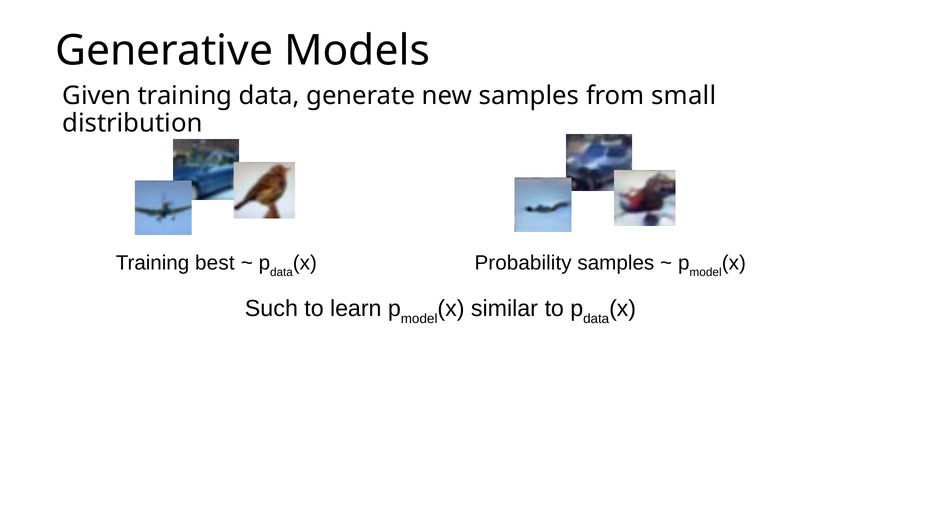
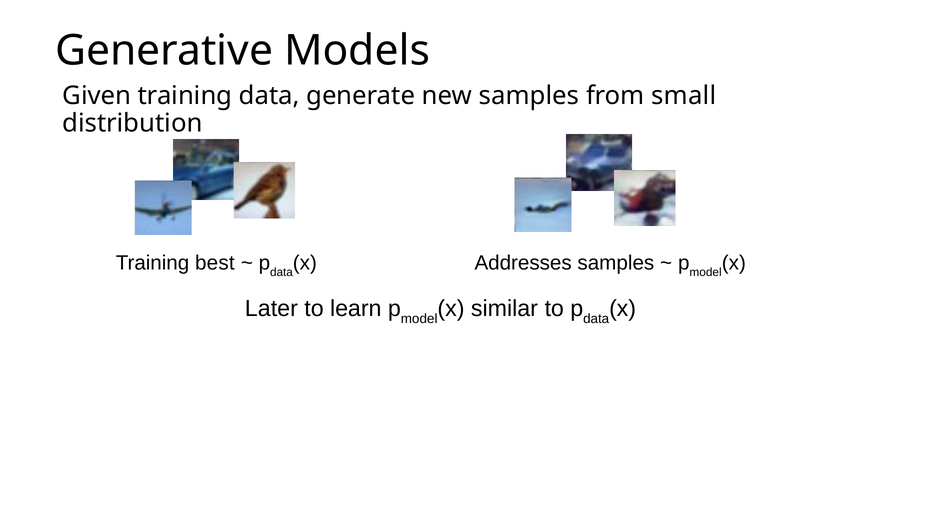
Probability: Probability -> Addresses (523, 263)
Such: Such -> Later (271, 309)
